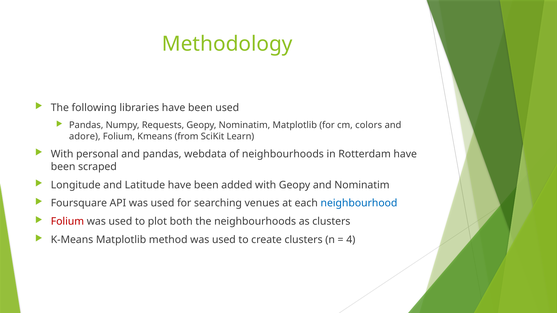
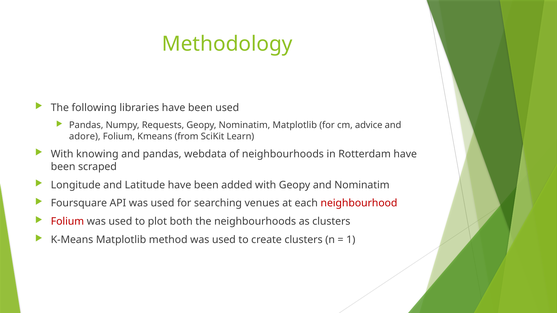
colors: colors -> advice (369, 125)
personal: personal -> knowing (97, 154)
neighbourhood colour: blue -> red (359, 203)
4: 4 -> 1 (351, 240)
